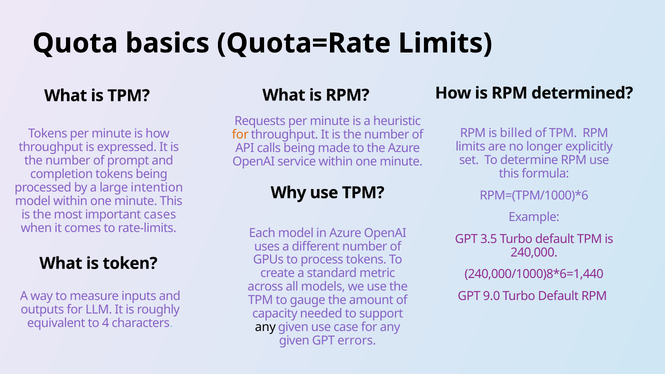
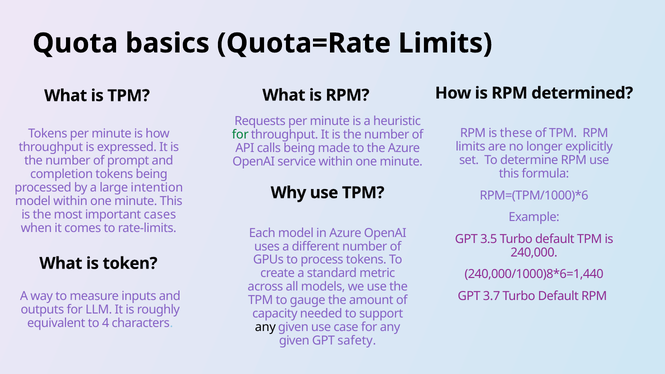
billed: billed -> these (516, 133)
for colour: orange -> green (240, 134)
9.0: 9.0 -> 3.7 (492, 296)
errors: errors -> safety (357, 341)
